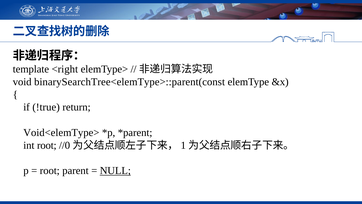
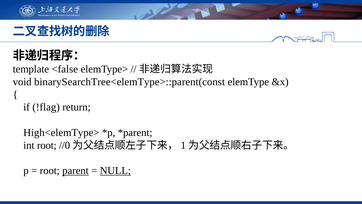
<right: <right -> <false (65, 69)
!true: !true -> !flag (46, 107)
Void<elemType>: Void<elemType> -> High<elemType> (61, 132)
parent underline: none -> present (75, 170)
